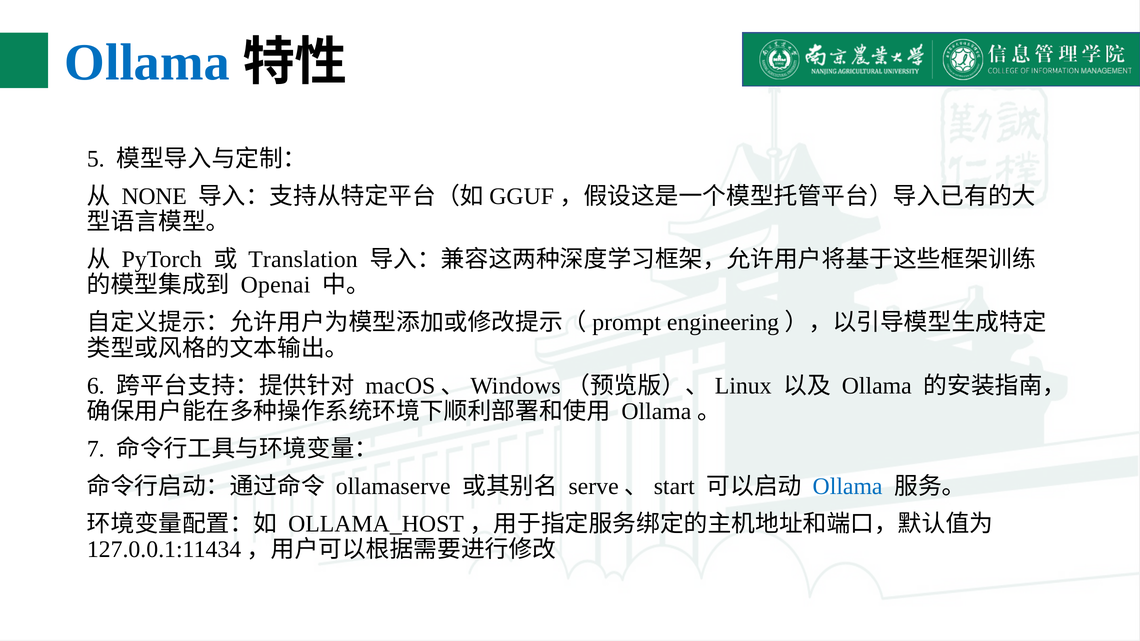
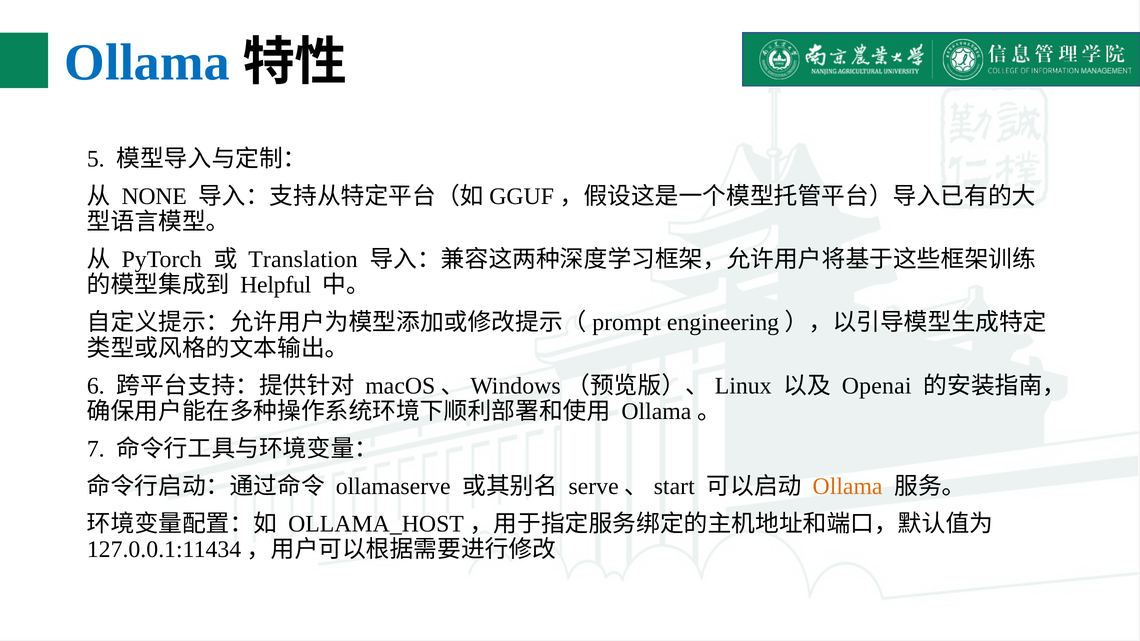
Openai: Openai -> Helpful (276, 285)
Ollama: Ollama -> Openai (877, 386)
Ollama colour: blue -> orange (848, 487)
